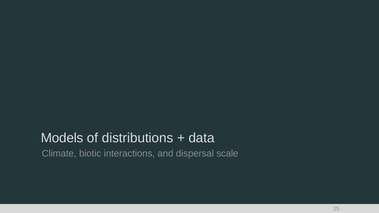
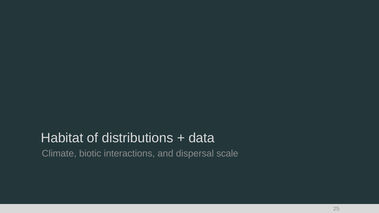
Models: Models -> Habitat (62, 138)
